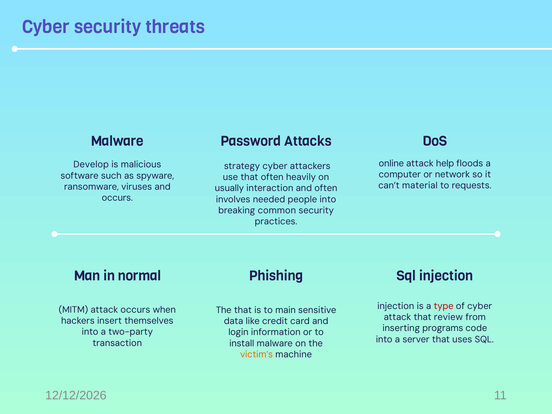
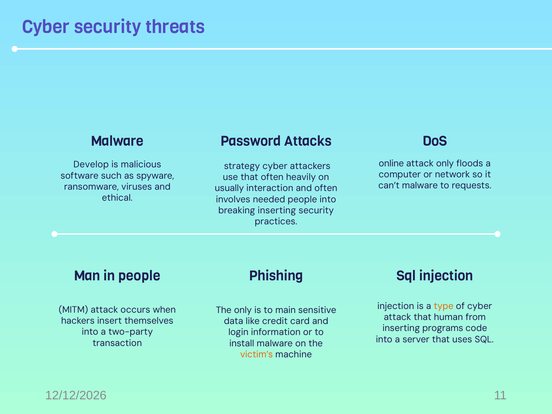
attack help: help -> only (445, 163)
can’t material: material -> malware (420, 186)
occurs: occurs -> ethical (117, 198)
breaking common: common -> inserting (277, 210)
in normal: normal -> people (139, 276)
type colour: red -> orange (444, 306)
The that: that -> only (243, 310)
review: review -> human (448, 317)
